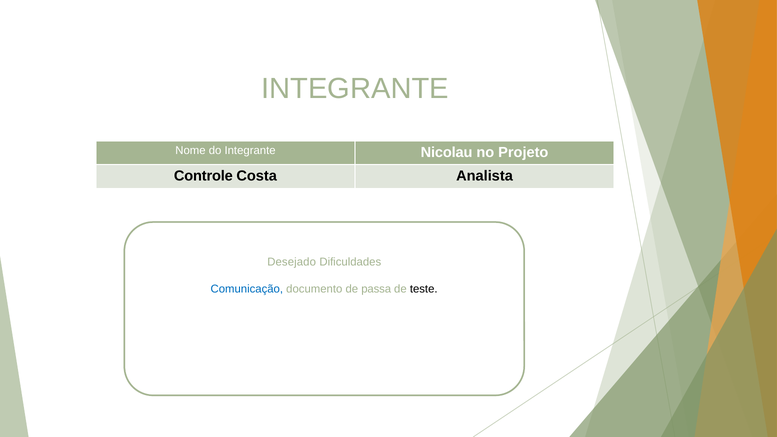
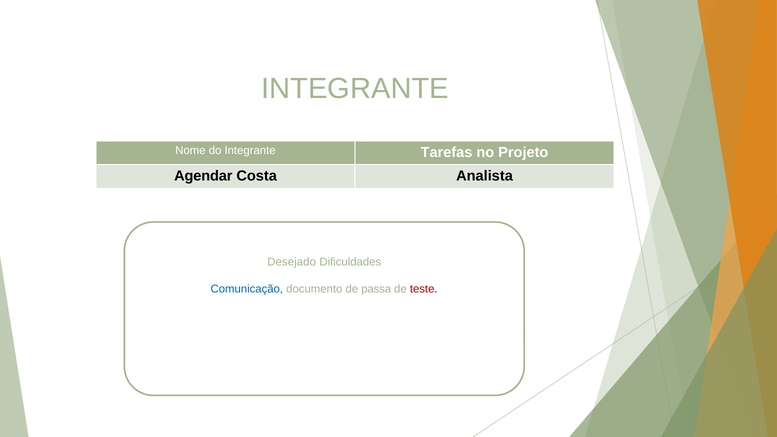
Nicolau: Nicolau -> Tarefas (447, 152)
Controle: Controle -> Agendar (203, 176)
teste colour: black -> red (424, 289)
